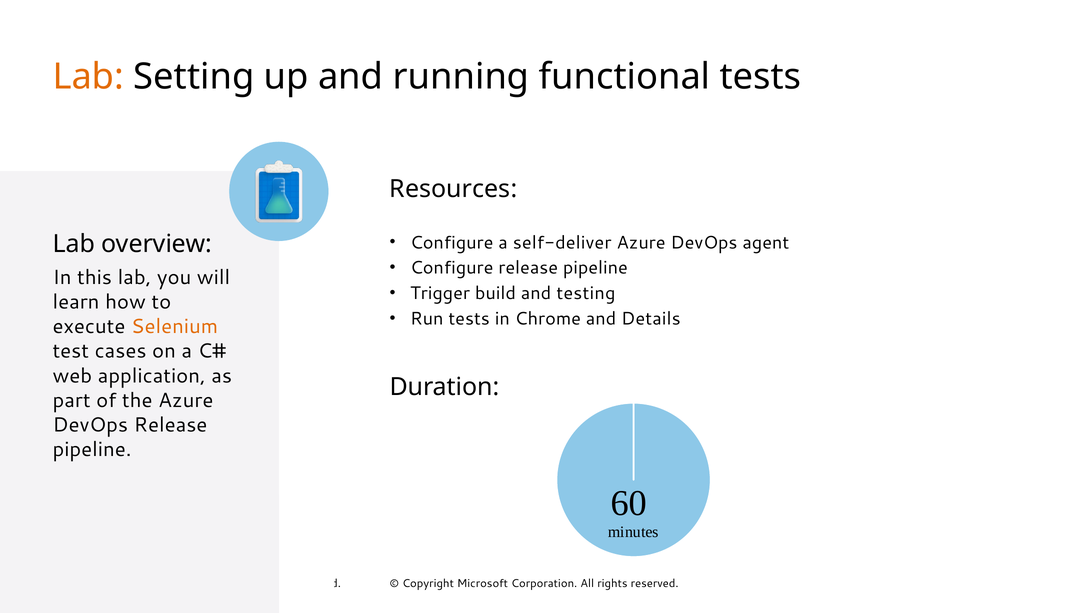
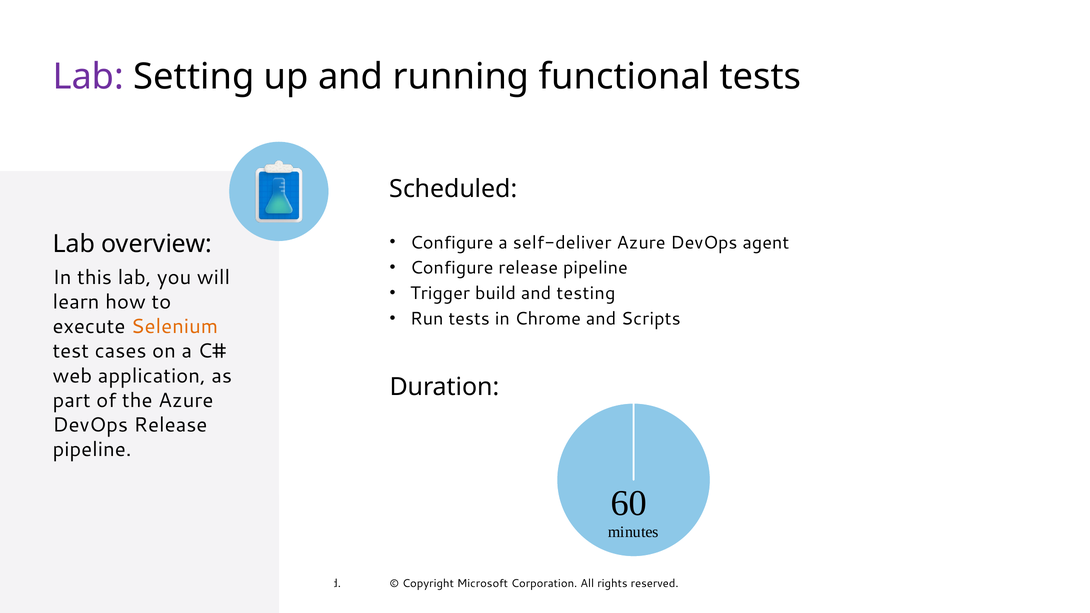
Lab colour: orange -> purple (88, 77)
Resources: Resources -> Scheduled (453, 189)
Details: Details -> Scripts (651, 319)
